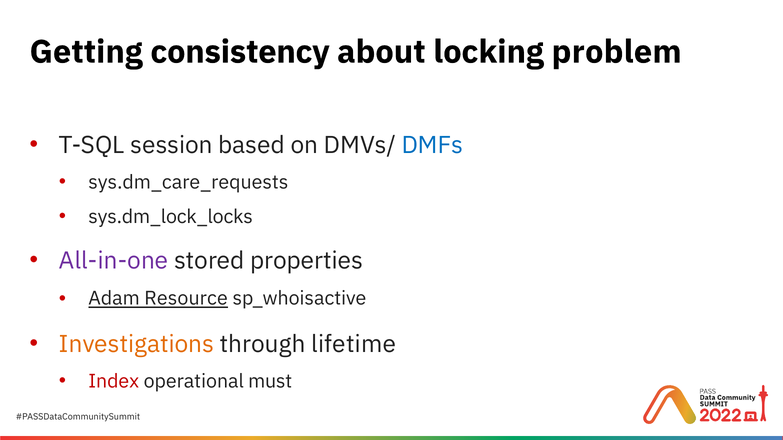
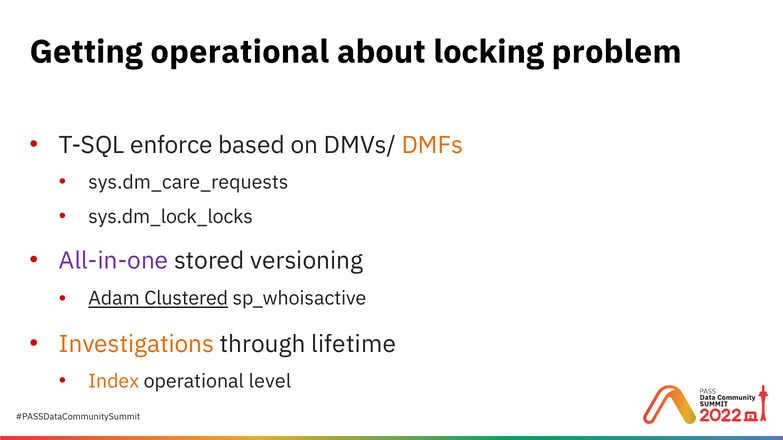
Getting consistency: consistency -> operational (240, 52)
session: session -> enforce (172, 145)
DMFs colour: blue -> orange (432, 145)
properties: properties -> versioning (307, 261)
Resource: Resource -> Clustered (186, 299)
Index colour: red -> orange (114, 382)
must: must -> level (270, 382)
